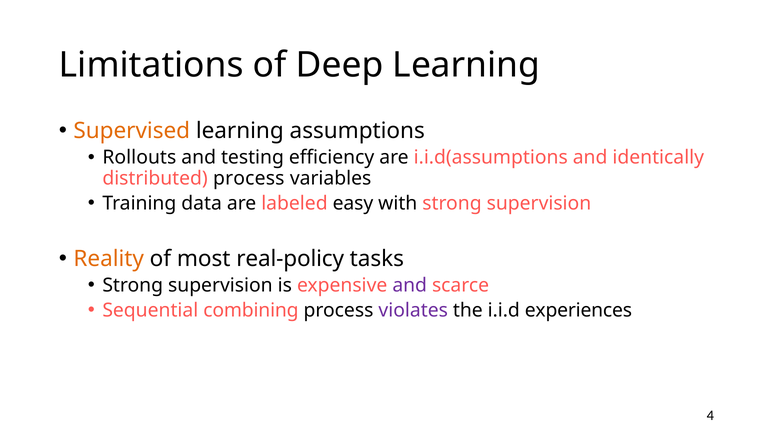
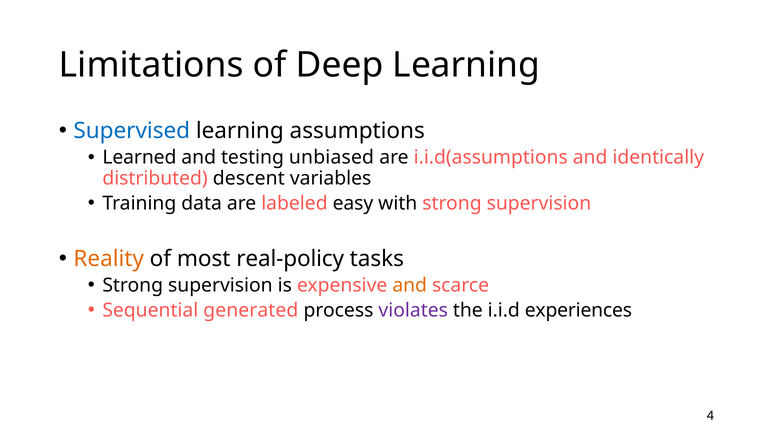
Supervised colour: orange -> blue (132, 131)
Rollouts: Rollouts -> Learned (139, 157)
efficiency: efficiency -> unbiased (331, 157)
distributed process: process -> descent (249, 178)
and colour: purple -> orange (410, 285)
combining: combining -> generated (251, 310)
